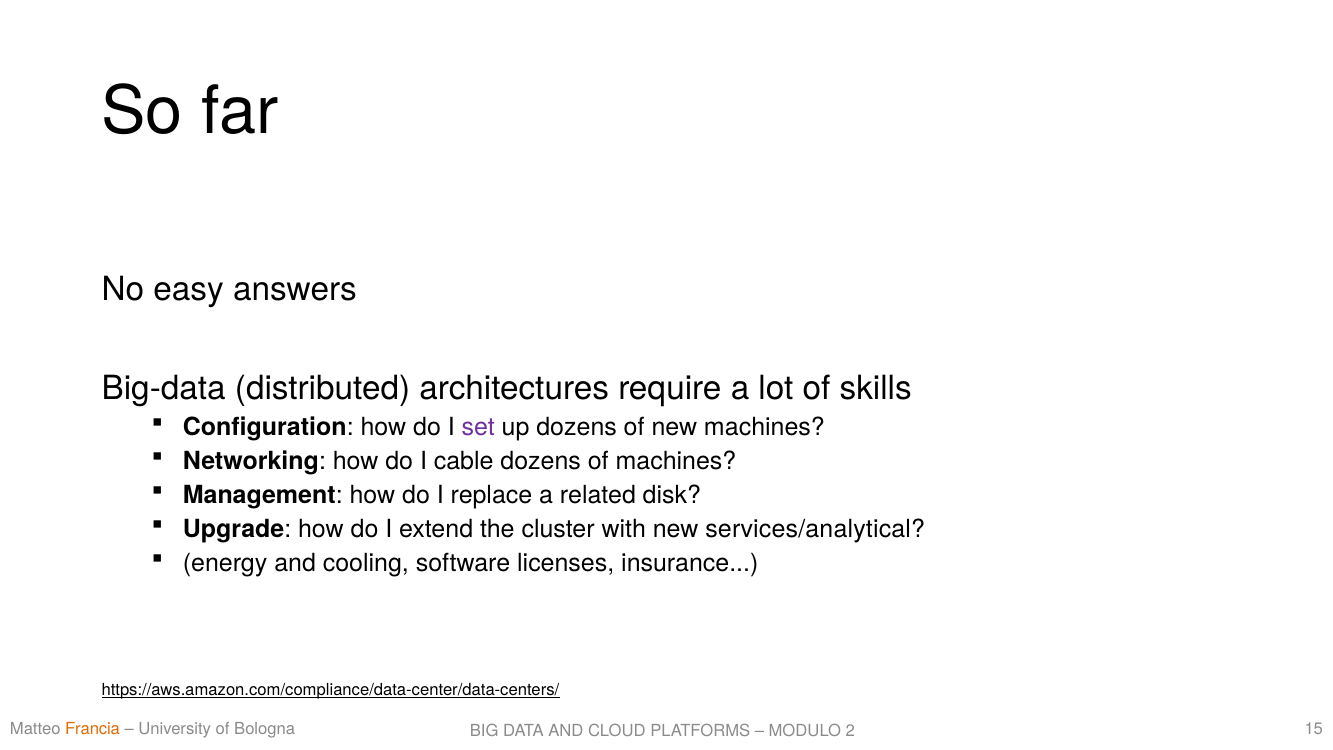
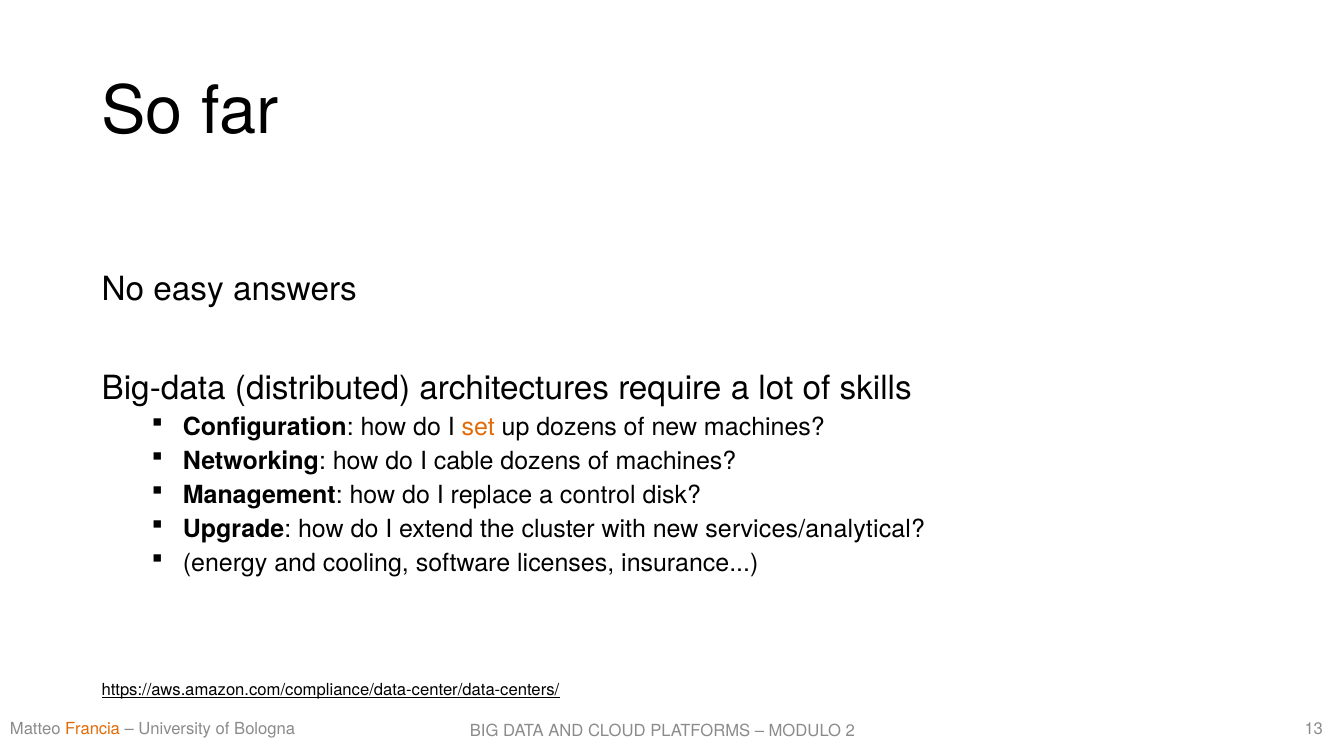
set colour: purple -> orange (478, 427)
related: related -> control (598, 495)
15: 15 -> 13 (1314, 729)
